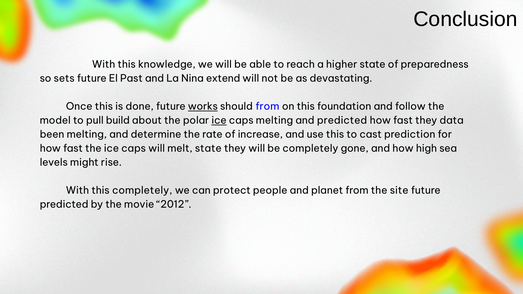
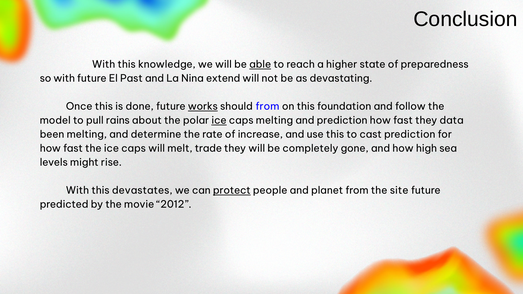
able underline: none -> present (260, 65)
so sets: sets -> with (64, 79)
build: build -> rains (118, 121)
and predicted: predicted -> prediction (342, 121)
melt state: state -> trade (208, 149)
this completely: completely -> devastates (142, 191)
protect underline: none -> present (232, 191)
